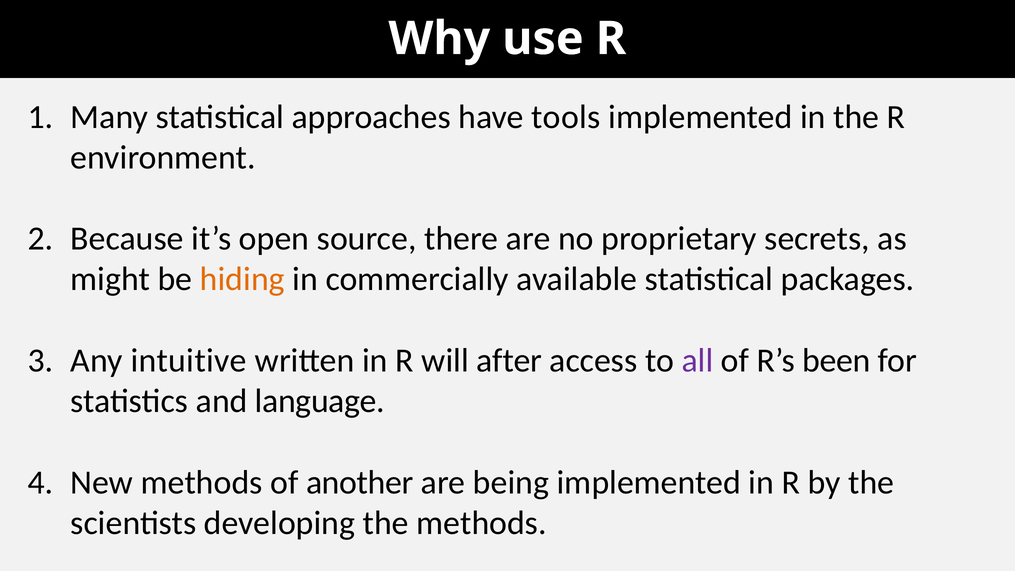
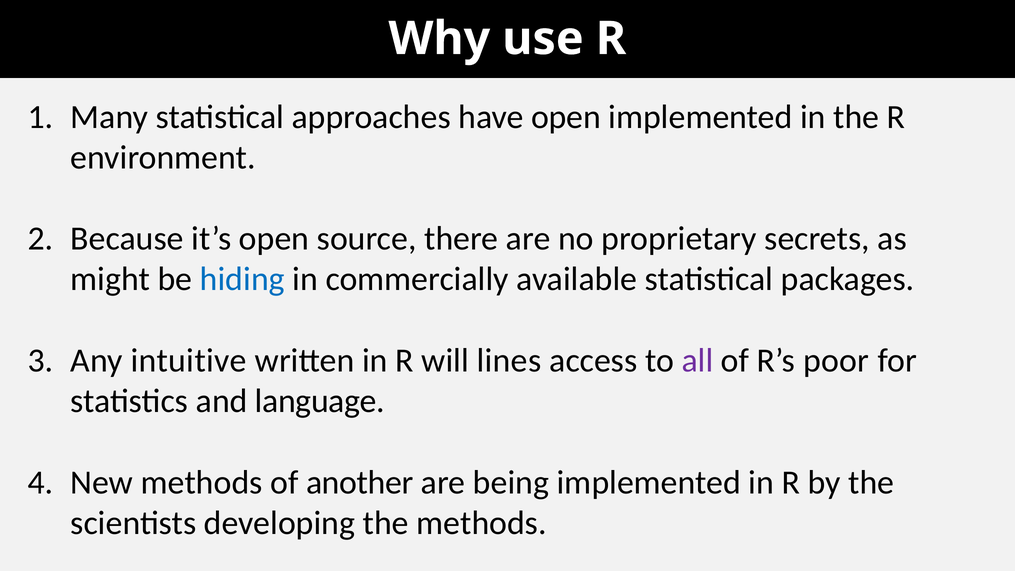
have tools: tools -> open (566, 117)
hiding colour: orange -> blue (242, 279)
after: after -> lines (509, 360)
been: been -> poor (836, 360)
